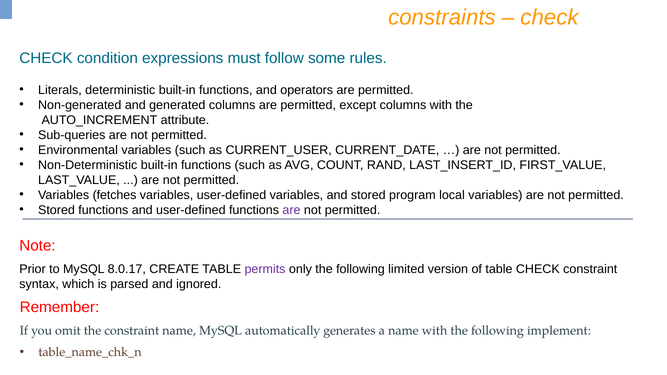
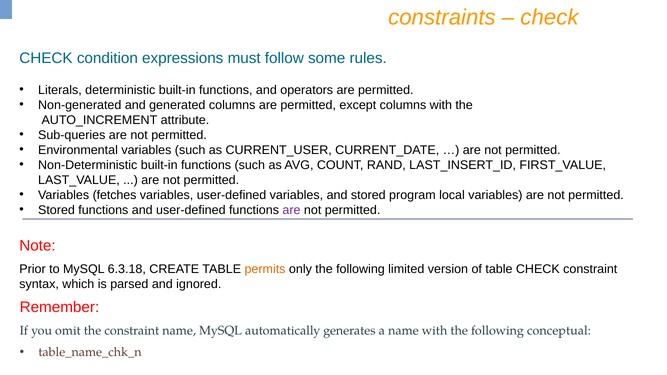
8.0.17: 8.0.17 -> 6.3.18 (127, 269)
permits colour: purple -> orange (265, 269)
implement: implement -> conceptual (559, 331)
